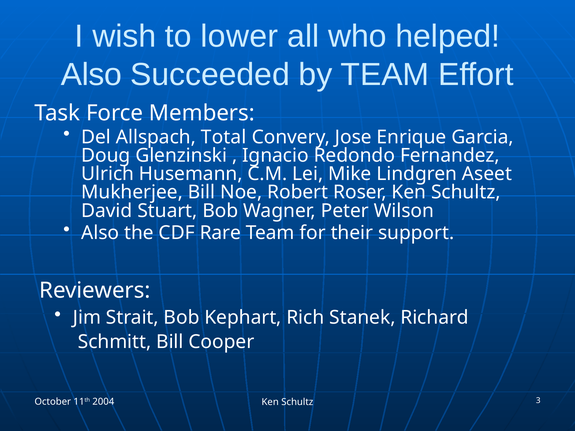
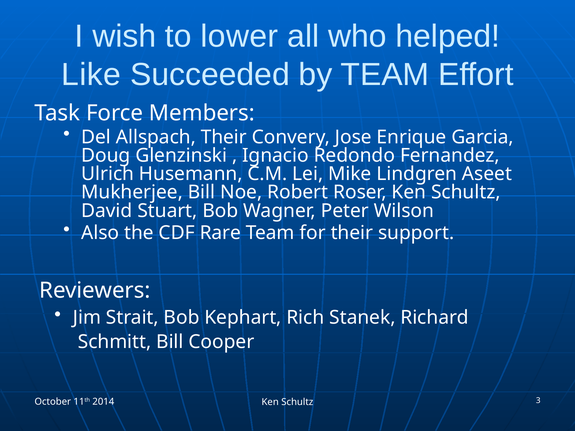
Also: Also -> Like (91, 75)
Allspach Total: Total -> Their (224, 137)
2004: 2004 -> 2014 (103, 402)
